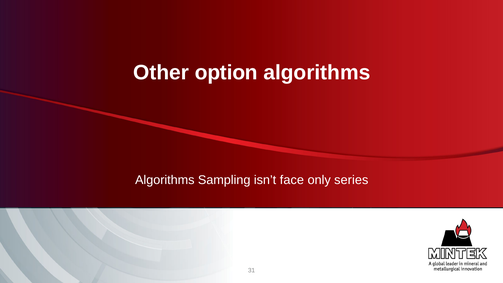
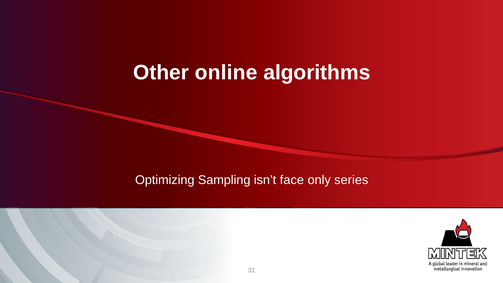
option: option -> online (226, 73)
Algorithms: Algorithms -> Optimizing (165, 180)
